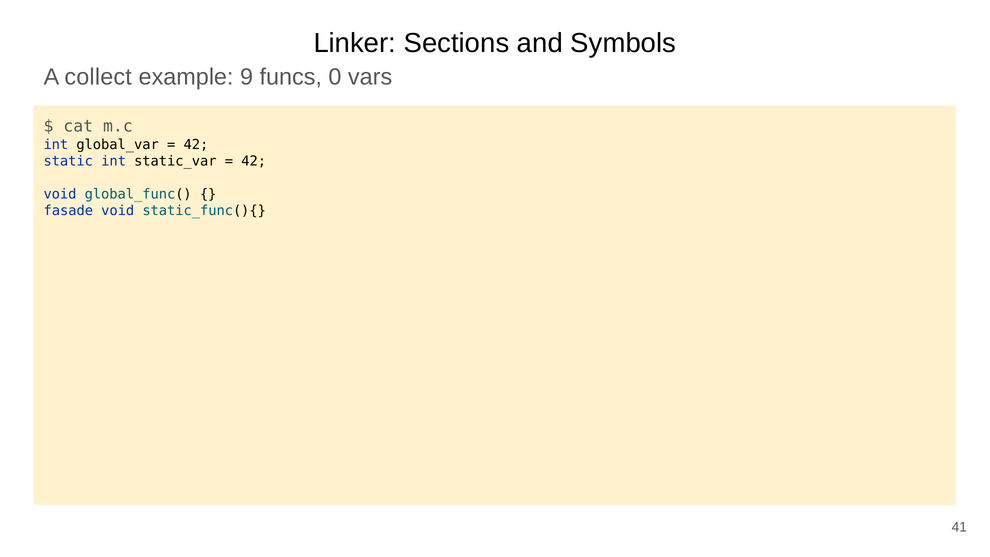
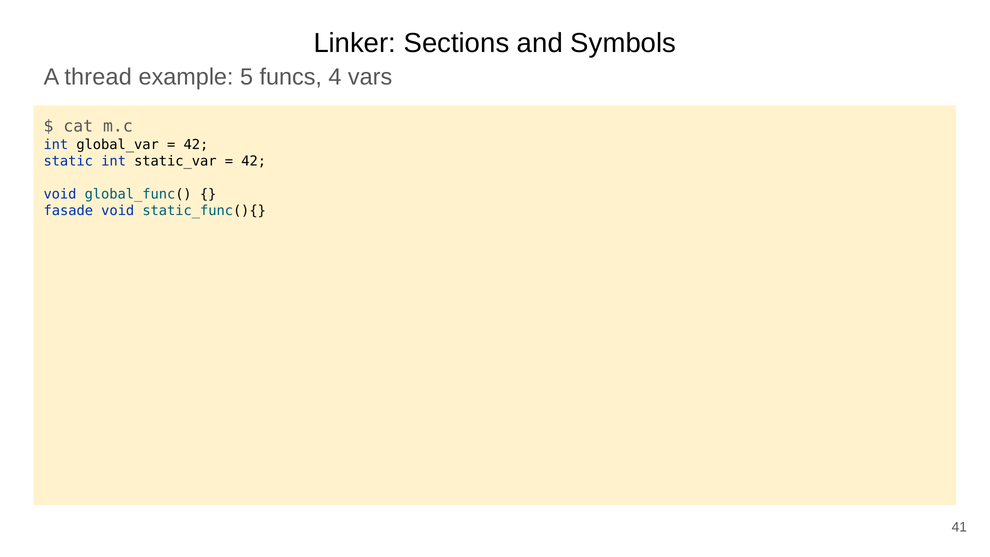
collect: collect -> thread (98, 77)
9: 9 -> 5 (247, 77)
0: 0 -> 4 (335, 77)
